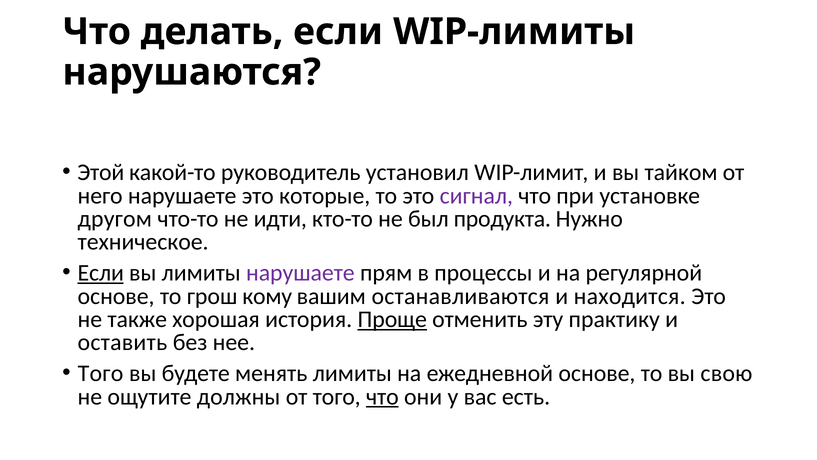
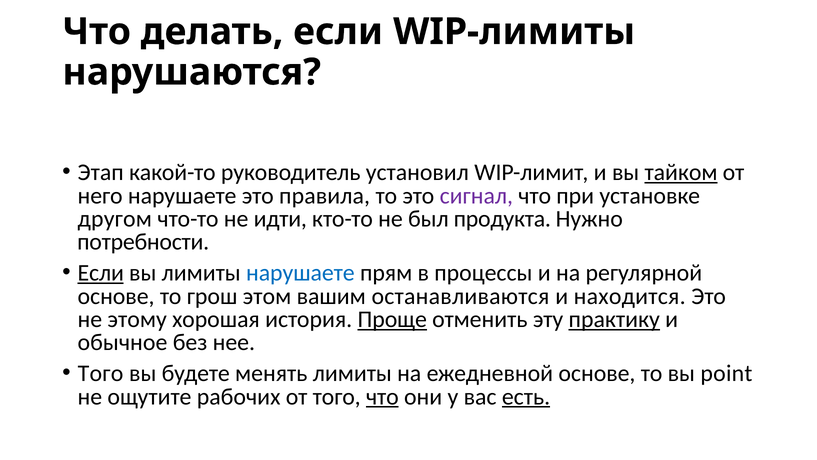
Этой: Этой -> Этап (101, 172)
тайком underline: none -> present (681, 172)
которые: которые -> правила (325, 196)
техническое: техническое -> потребности (143, 242)
нарушаете colour: purple -> blue (300, 273)
кому: кому -> этом (267, 296)
также: также -> этому (137, 319)
практику underline: none -> present (614, 319)
оставить: оставить -> обычное (122, 342)
свою: свою -> point (726, 373)
должны: должны -> рабочих (239, 396)
есть underline: none -> present (526, 396)
